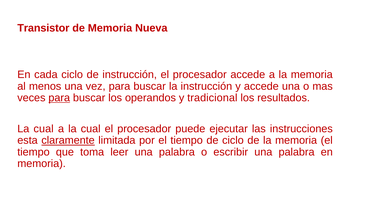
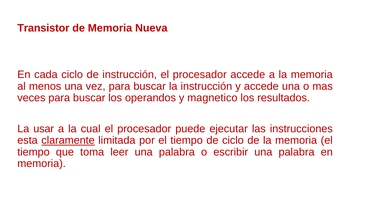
para underline: present -> none (59, 98)
tradicional: tradicional -> magnetico (212, 98)
cual: cual -> usar (44, 129)
